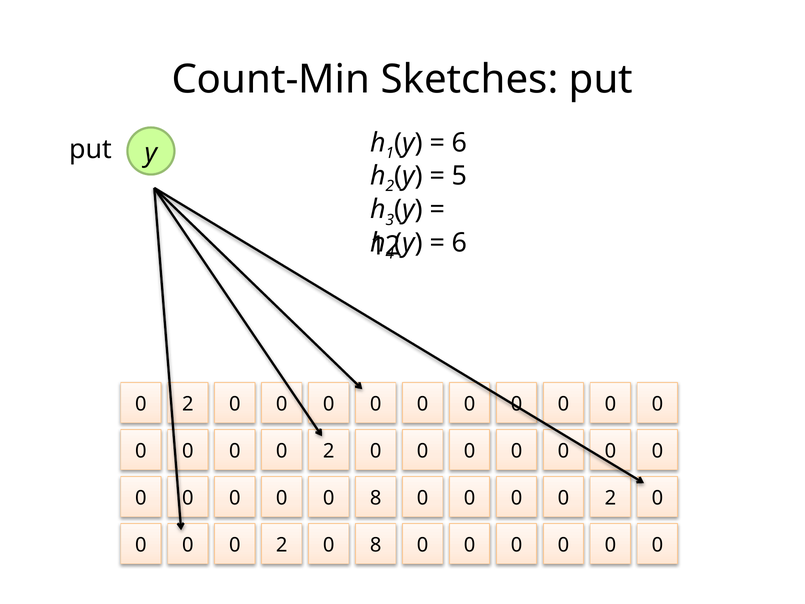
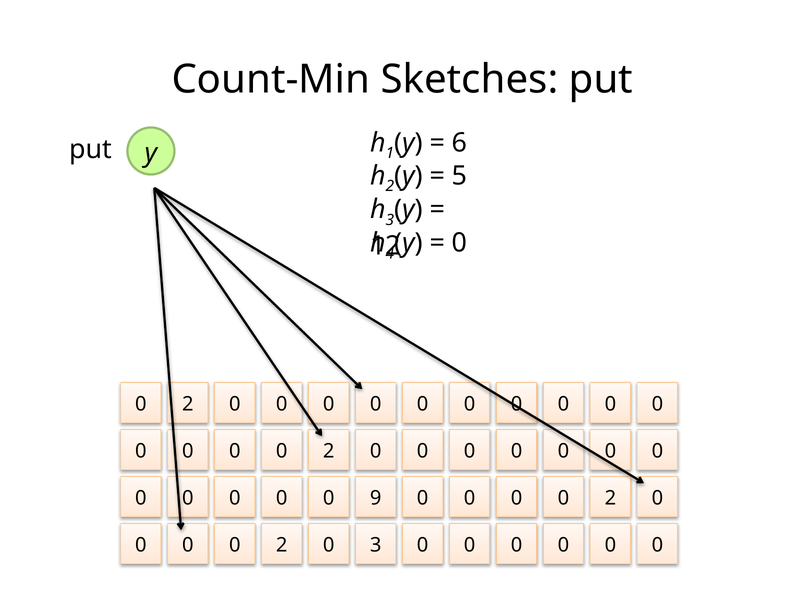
6: 6 -> 0 (460, 243)
0 0 8: 8 -> 9 (376, 498)
2 0 8: 8 -> 3 (376, 545)
